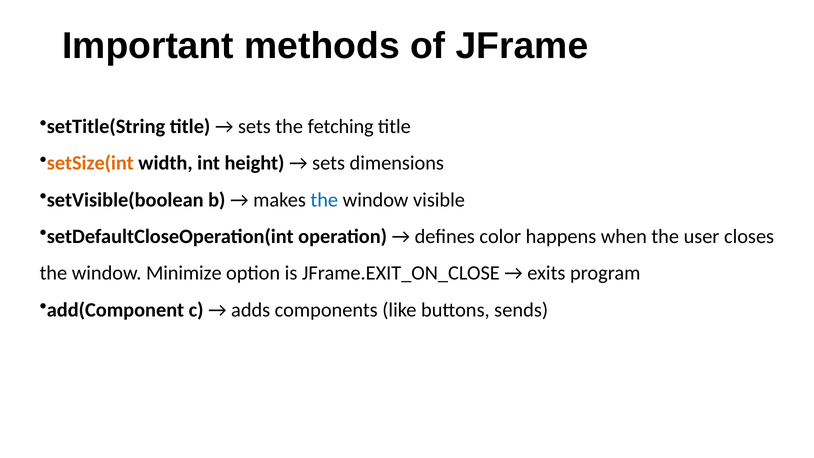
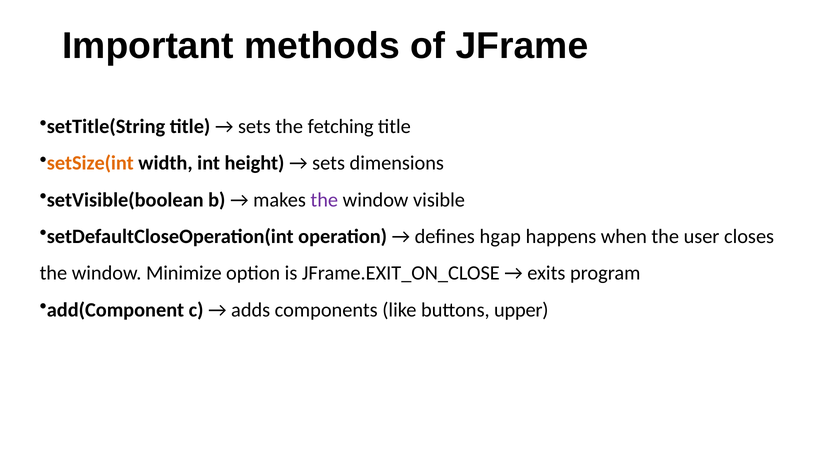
the colour: blue -> purple (324, 200)
color: color -> hgap (500, 236)
sends: sends -> upper (521, 310)
